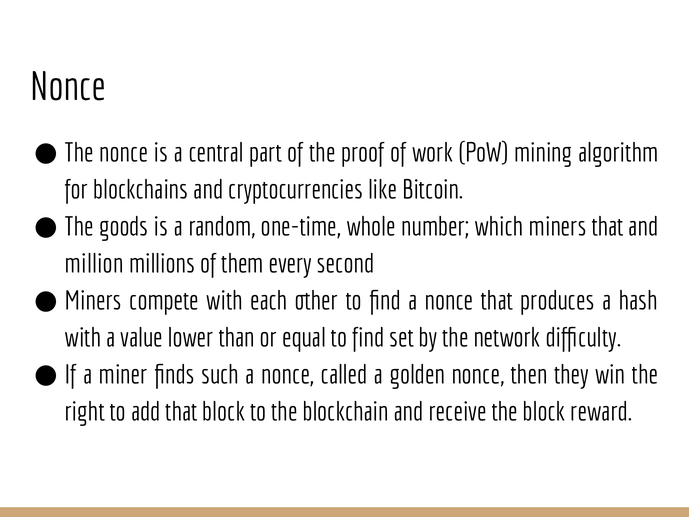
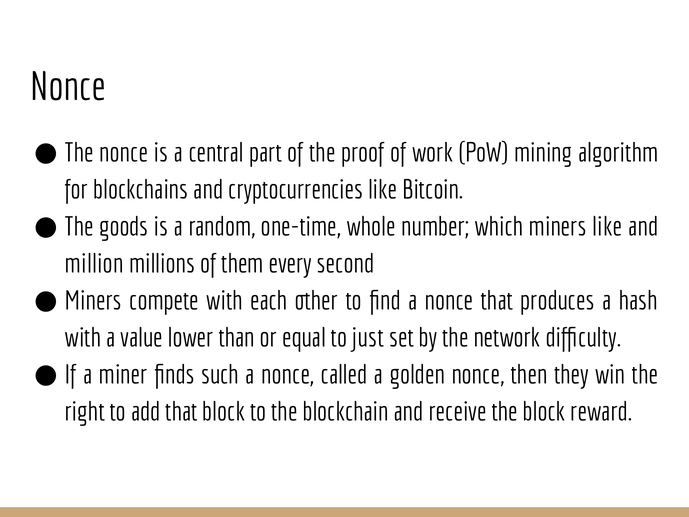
miners that: that -> like (607, 227)
equal to find: find -> just (368, 338)
